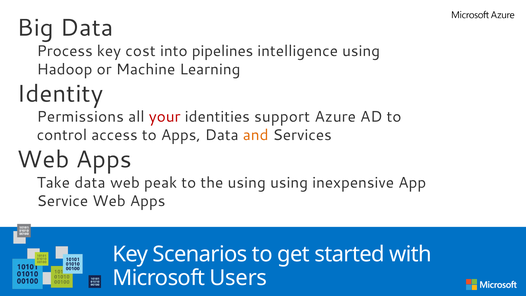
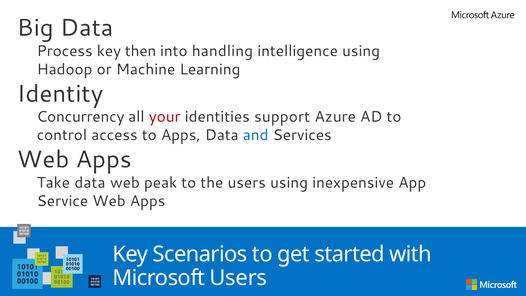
cost: cost -> then (141, 51)
pipelines: pipelines -> handling (222, 51)
Permissions: Permissions -> Concurrency (80, 117)
and colour: orange -> blue (256, 135)
the using: using -> users (247, 183)
